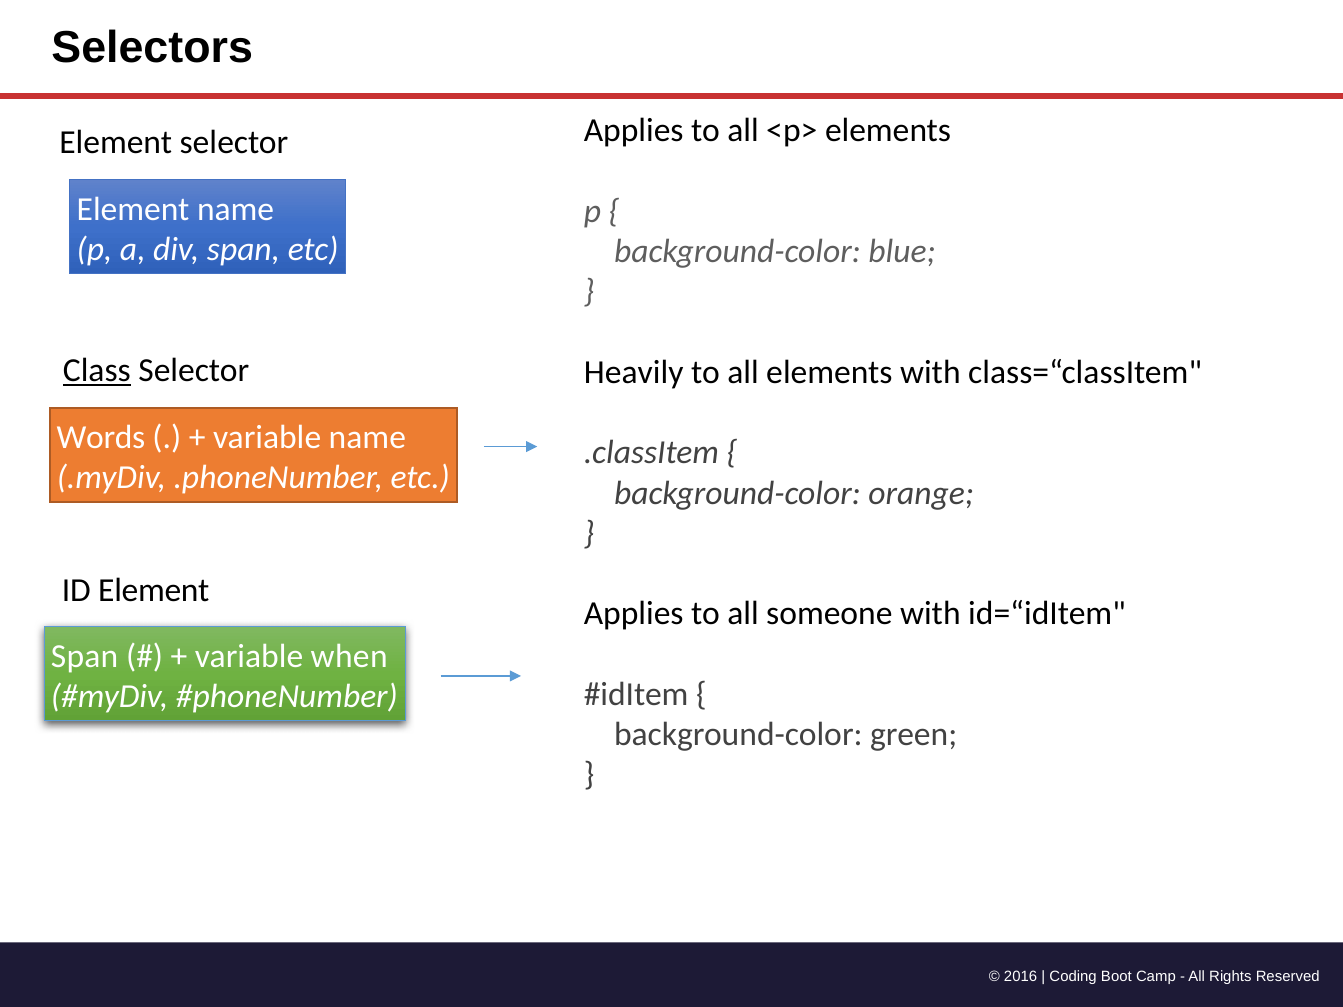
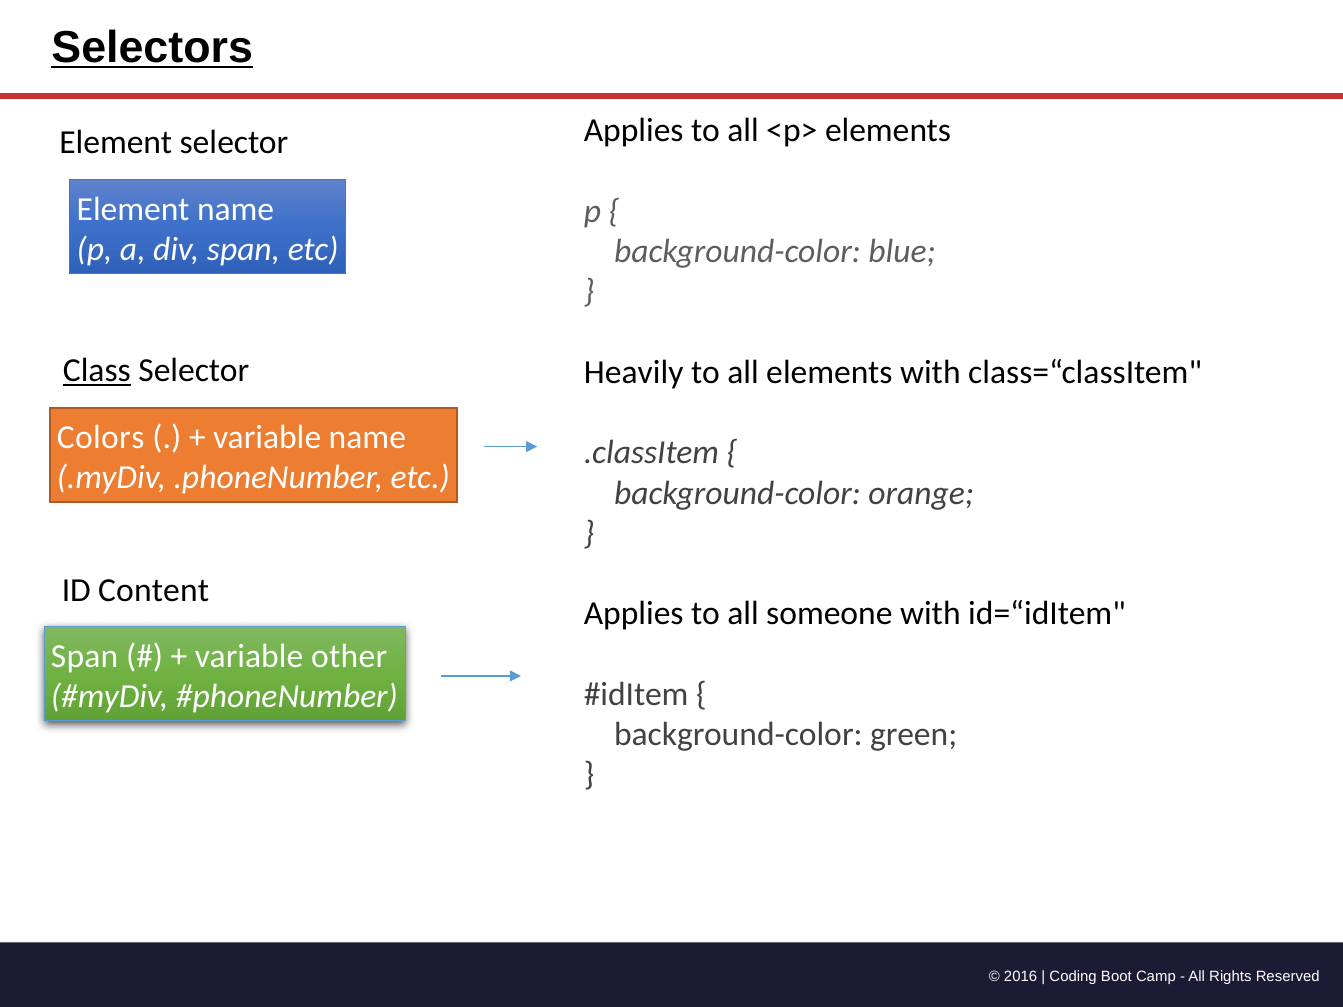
Selectors underline: none -> present (152, 48)
Words: Words -> Colors (101, 437)
ID Element: Element -> Content (154, 590)
when: when -> other (349, 656)
